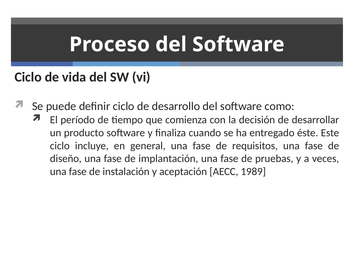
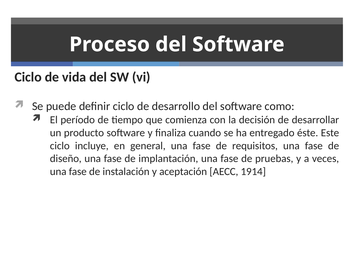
1989: 1989 -> 1914 (253, 172)
